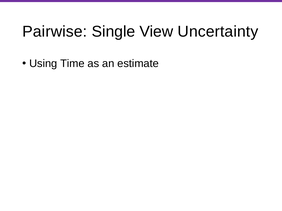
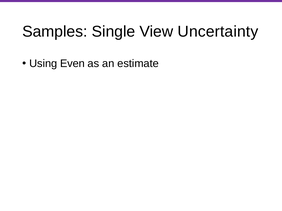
Pairwise: Pairwise -> Samples (55, 32)
Time: Time -> Even (72, 64)
